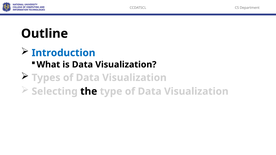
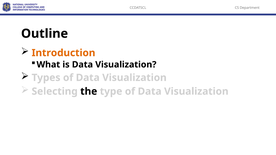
Introduction colour: blue -> orange (63, 53)
